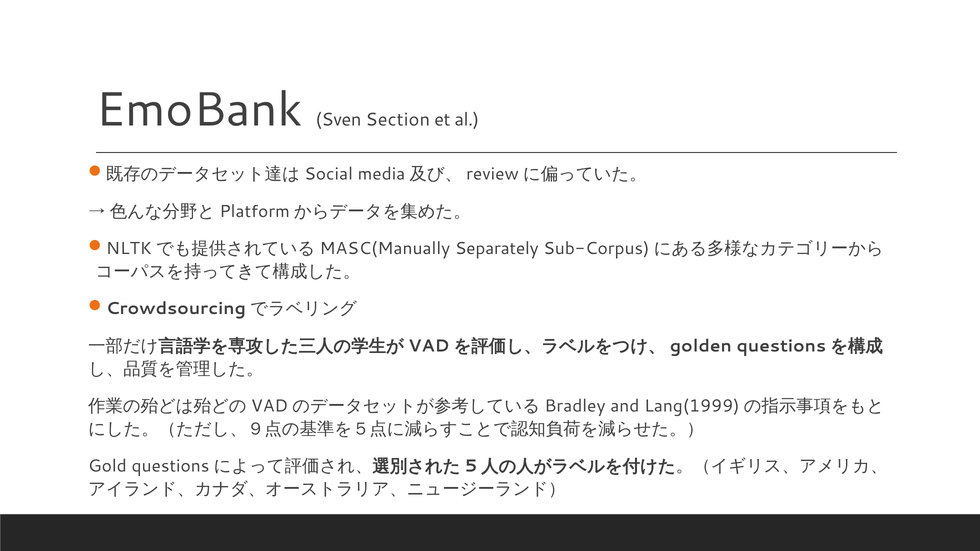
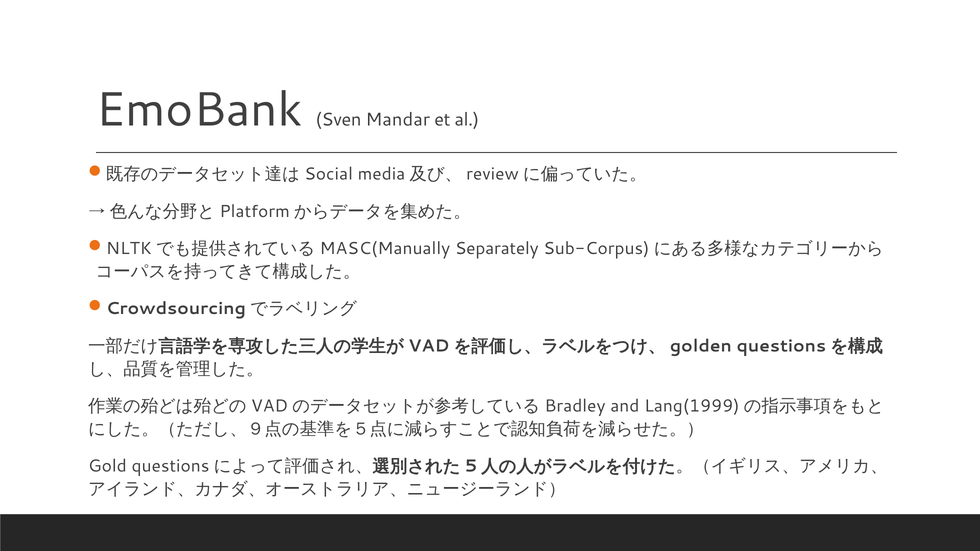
Section: Section -> Mandar (398, 120)
